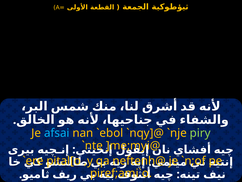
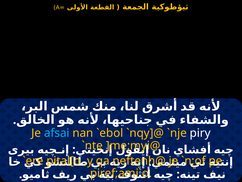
piry colour: light green -> white (200, 133)
